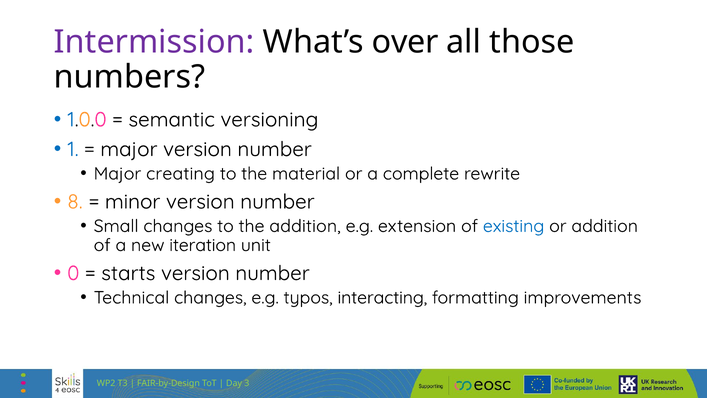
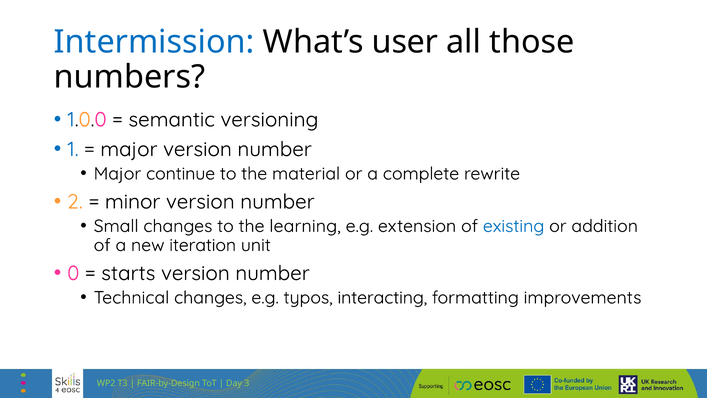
Intermission colour: purple -> blue (154, 42)
over: over -> user (405, 42)
creating: creating -> continue (181, 174)
8: 8 -> 2 (75, 202)
the addition: addition -> learning (305, 226)
